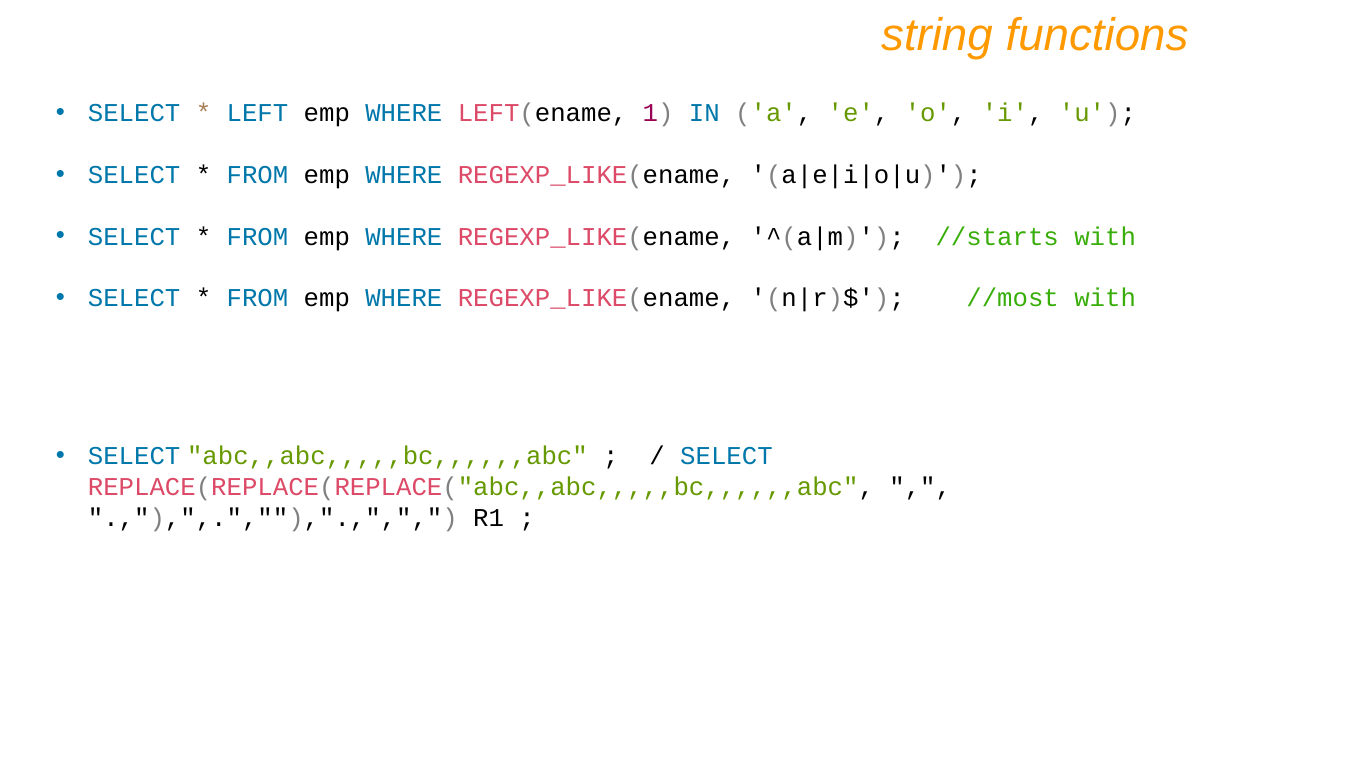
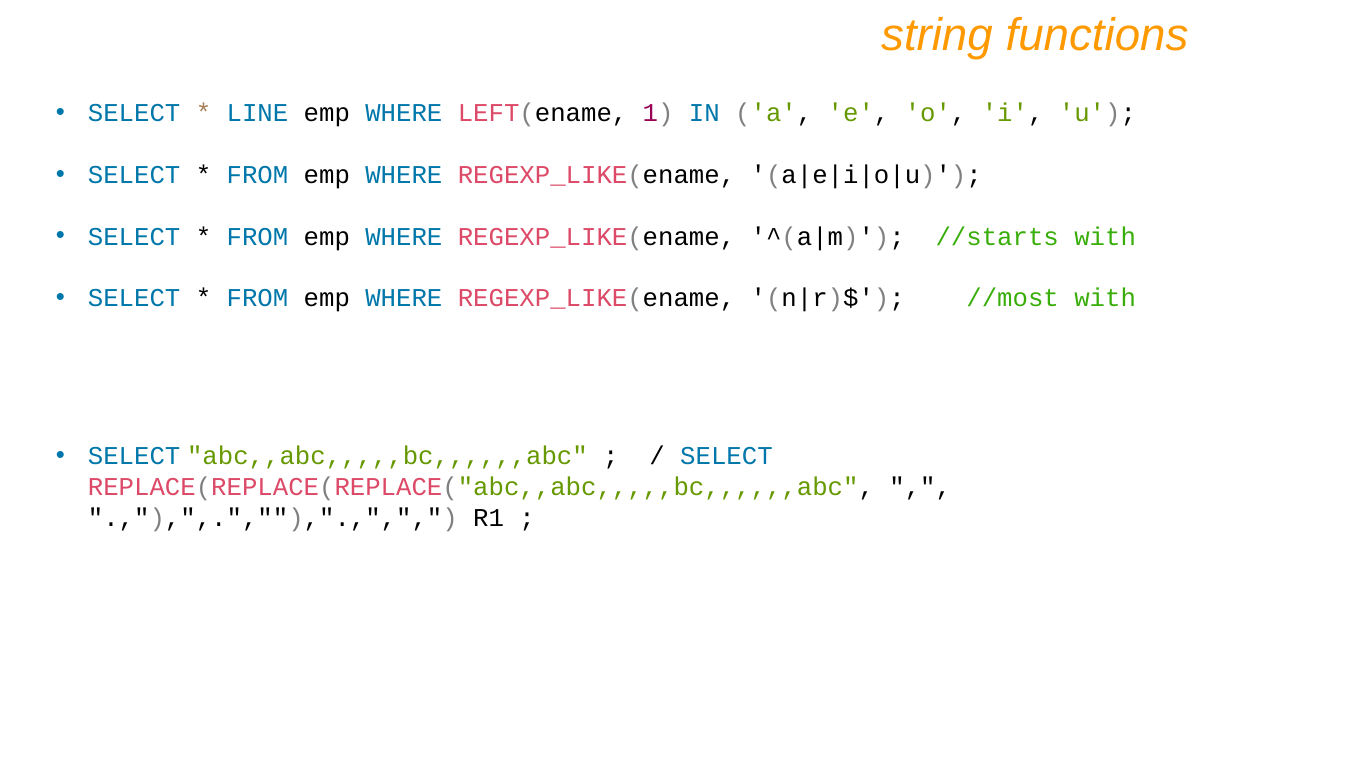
LEFT: LEFT -> LINE (257, 113)
